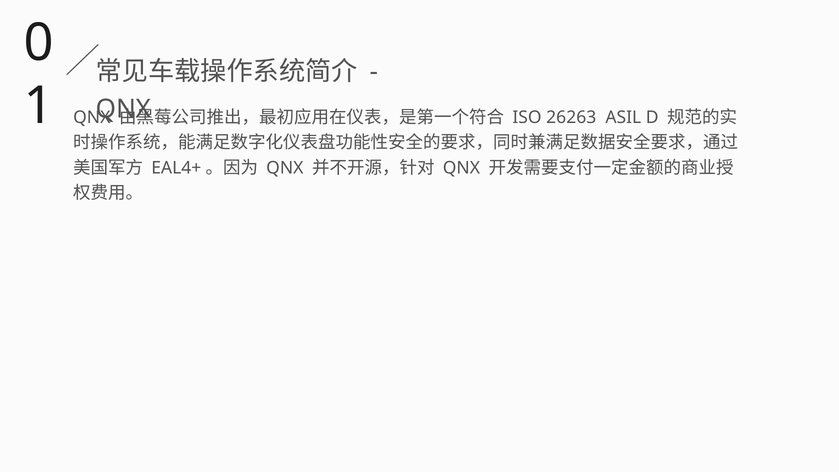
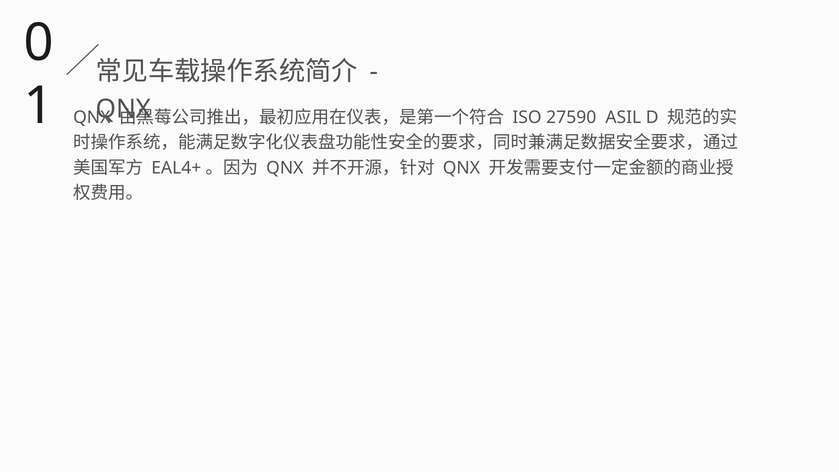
26263: 26263 -> 27590 (571, 117)
